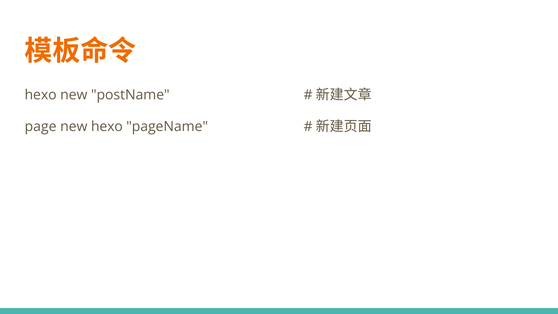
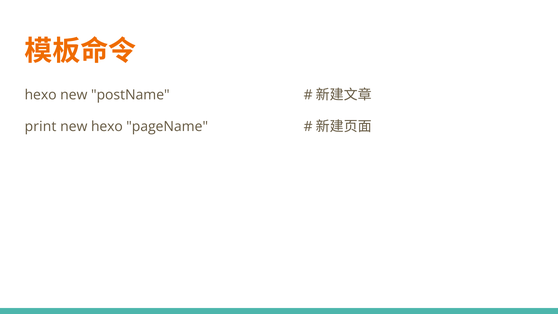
page: page -> print (41, 126)
